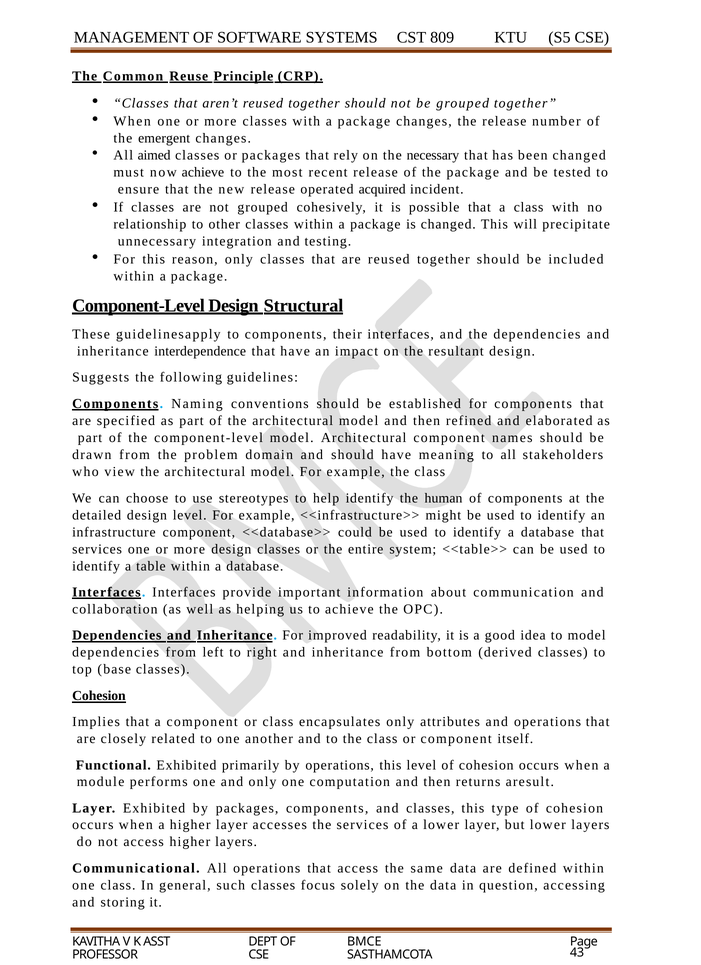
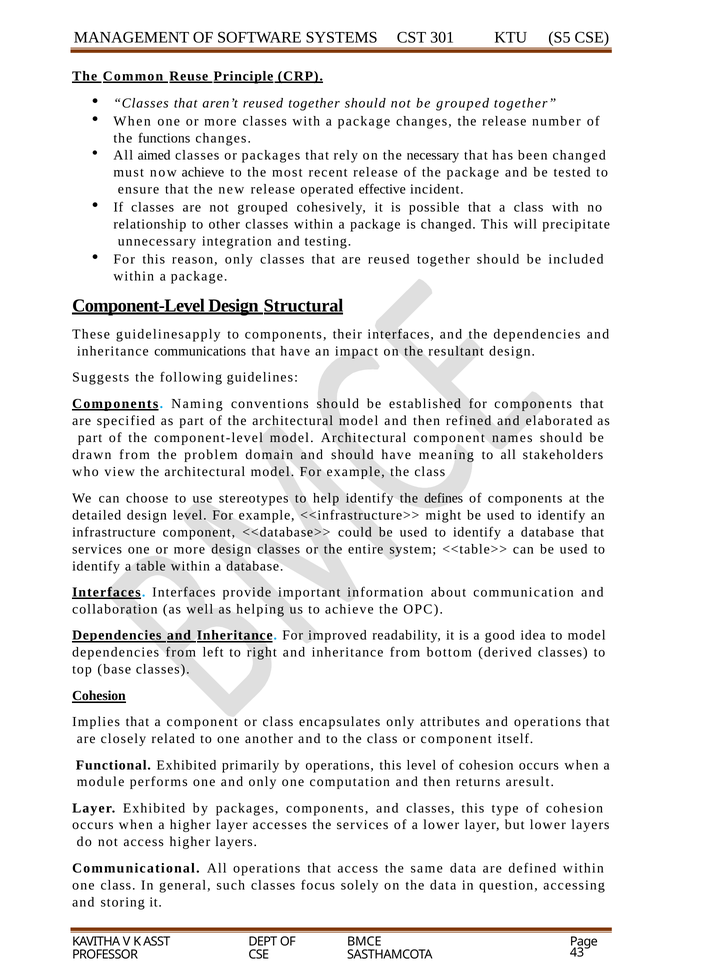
809: 809 -> 301 (442, 37)
emergent: emergent -> functions (164, 138)
acquired: acquired -> effective (382, 189)
interdependence: interdependence -> communications (200, 351)
human: human -> defines (444, 498)
